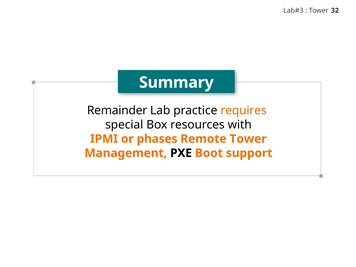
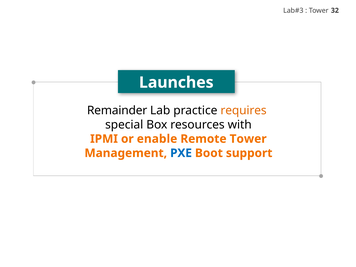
Summary: Summary -> Launches (176, 82)
phases: phases -> enable (157, 139)
PXE colour: black -> blue (181, 153)
